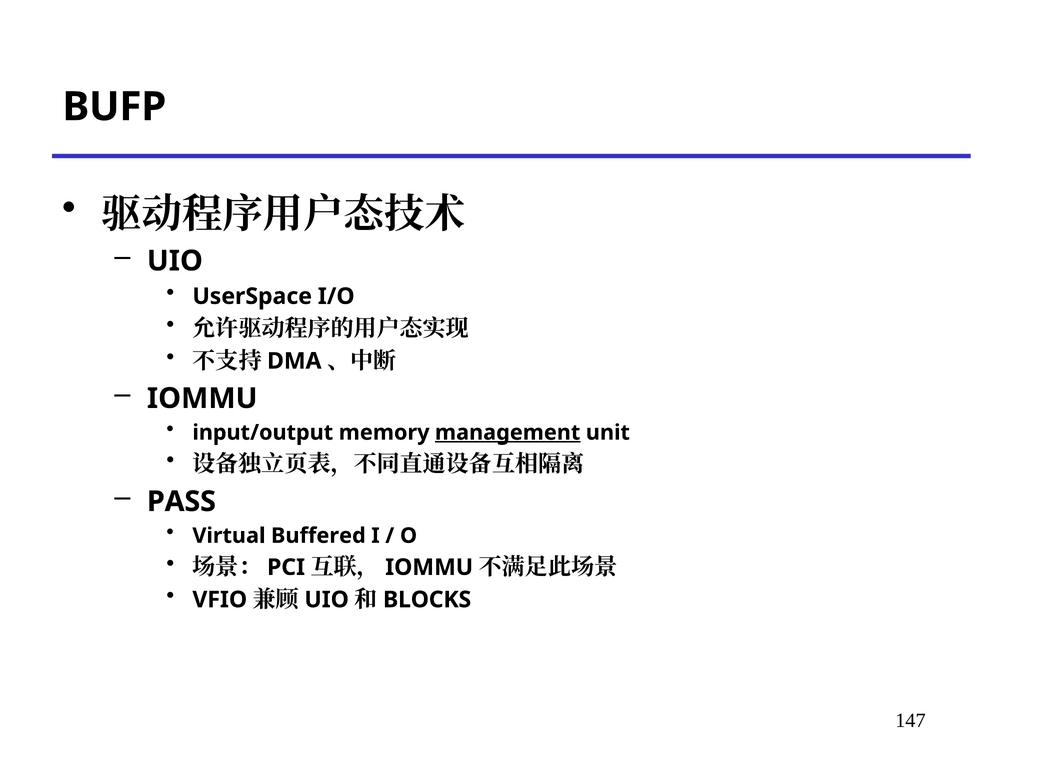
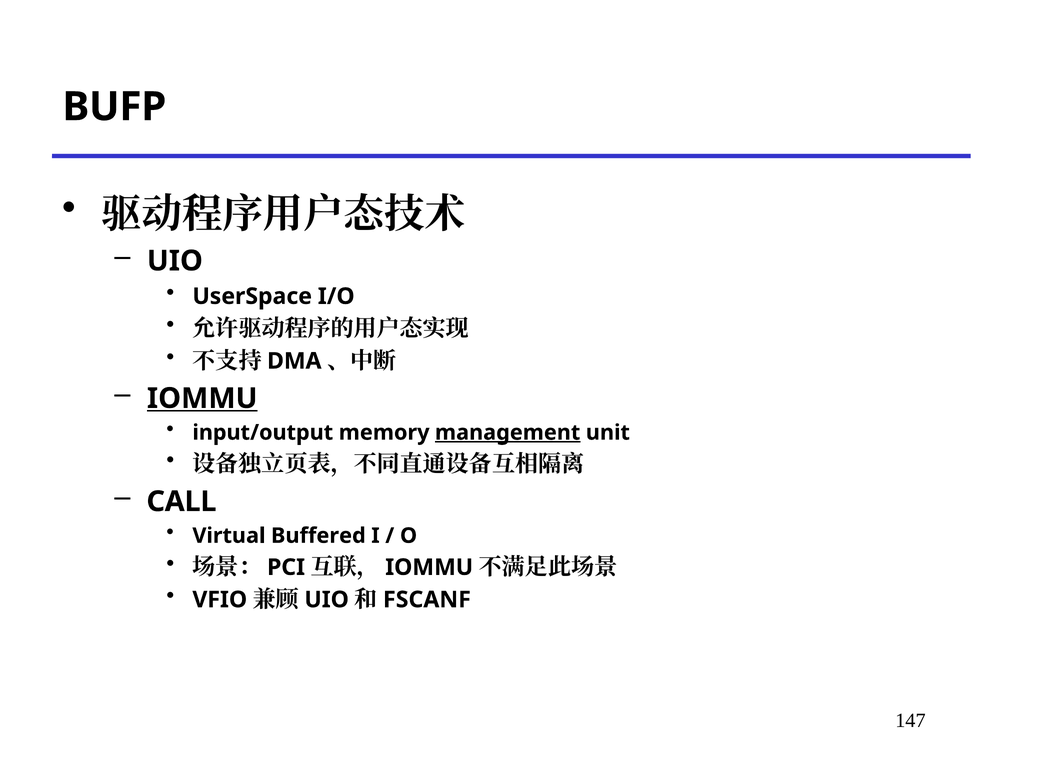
IOMMU underline: none -> present (202, 398)
PASS: PASS -> CALL (181, 502)
BLOCKS: BLOCKS -> FSCANF (427, 600)
